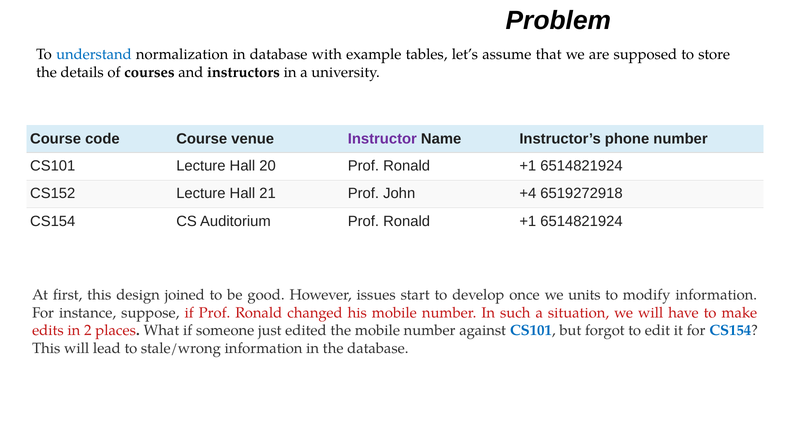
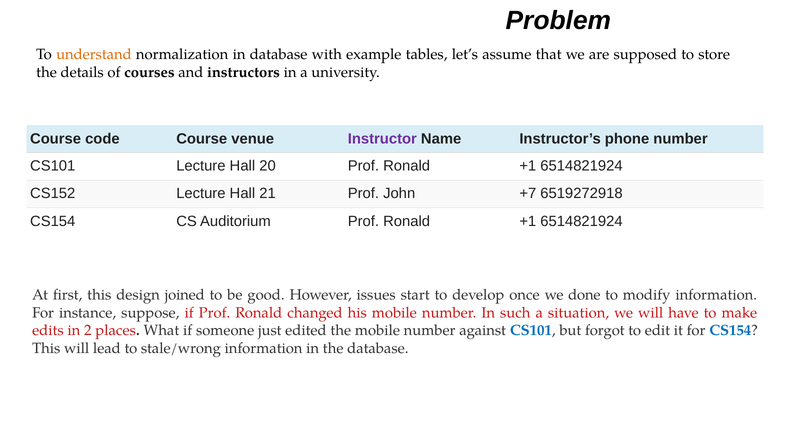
understand colour: blue -> orange (94, 54)
+4: +4 -> +7 (528, 194)
units: units -> done (584, 295)
